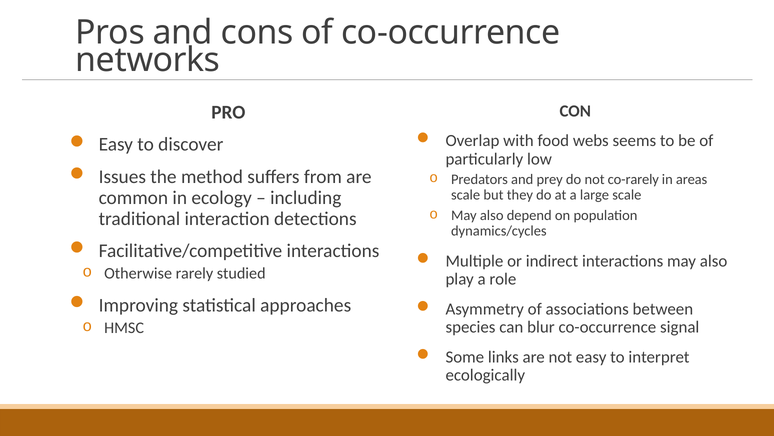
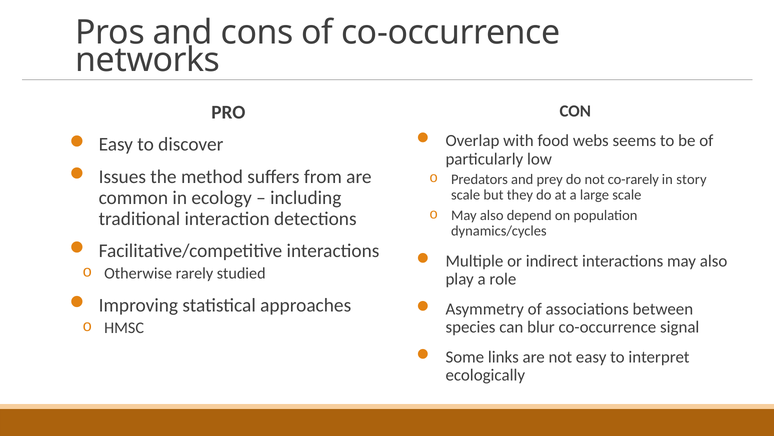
areas: areas -> story (691, 179)
